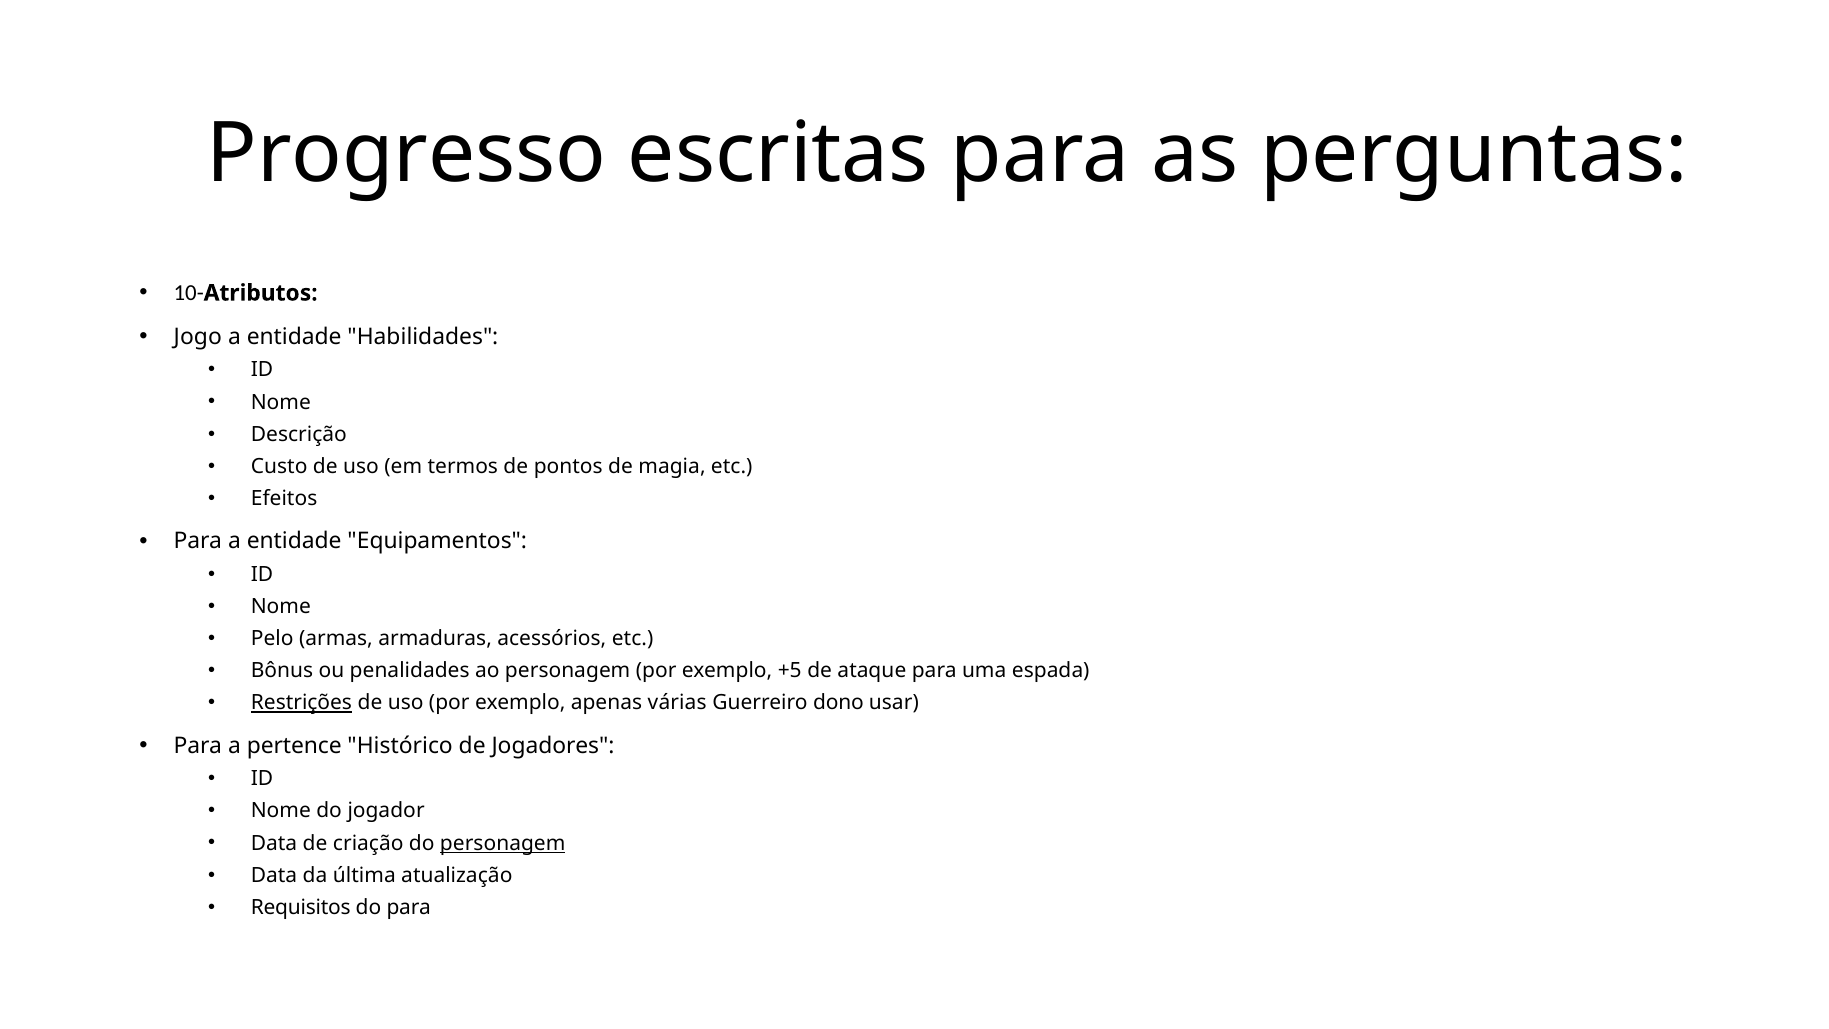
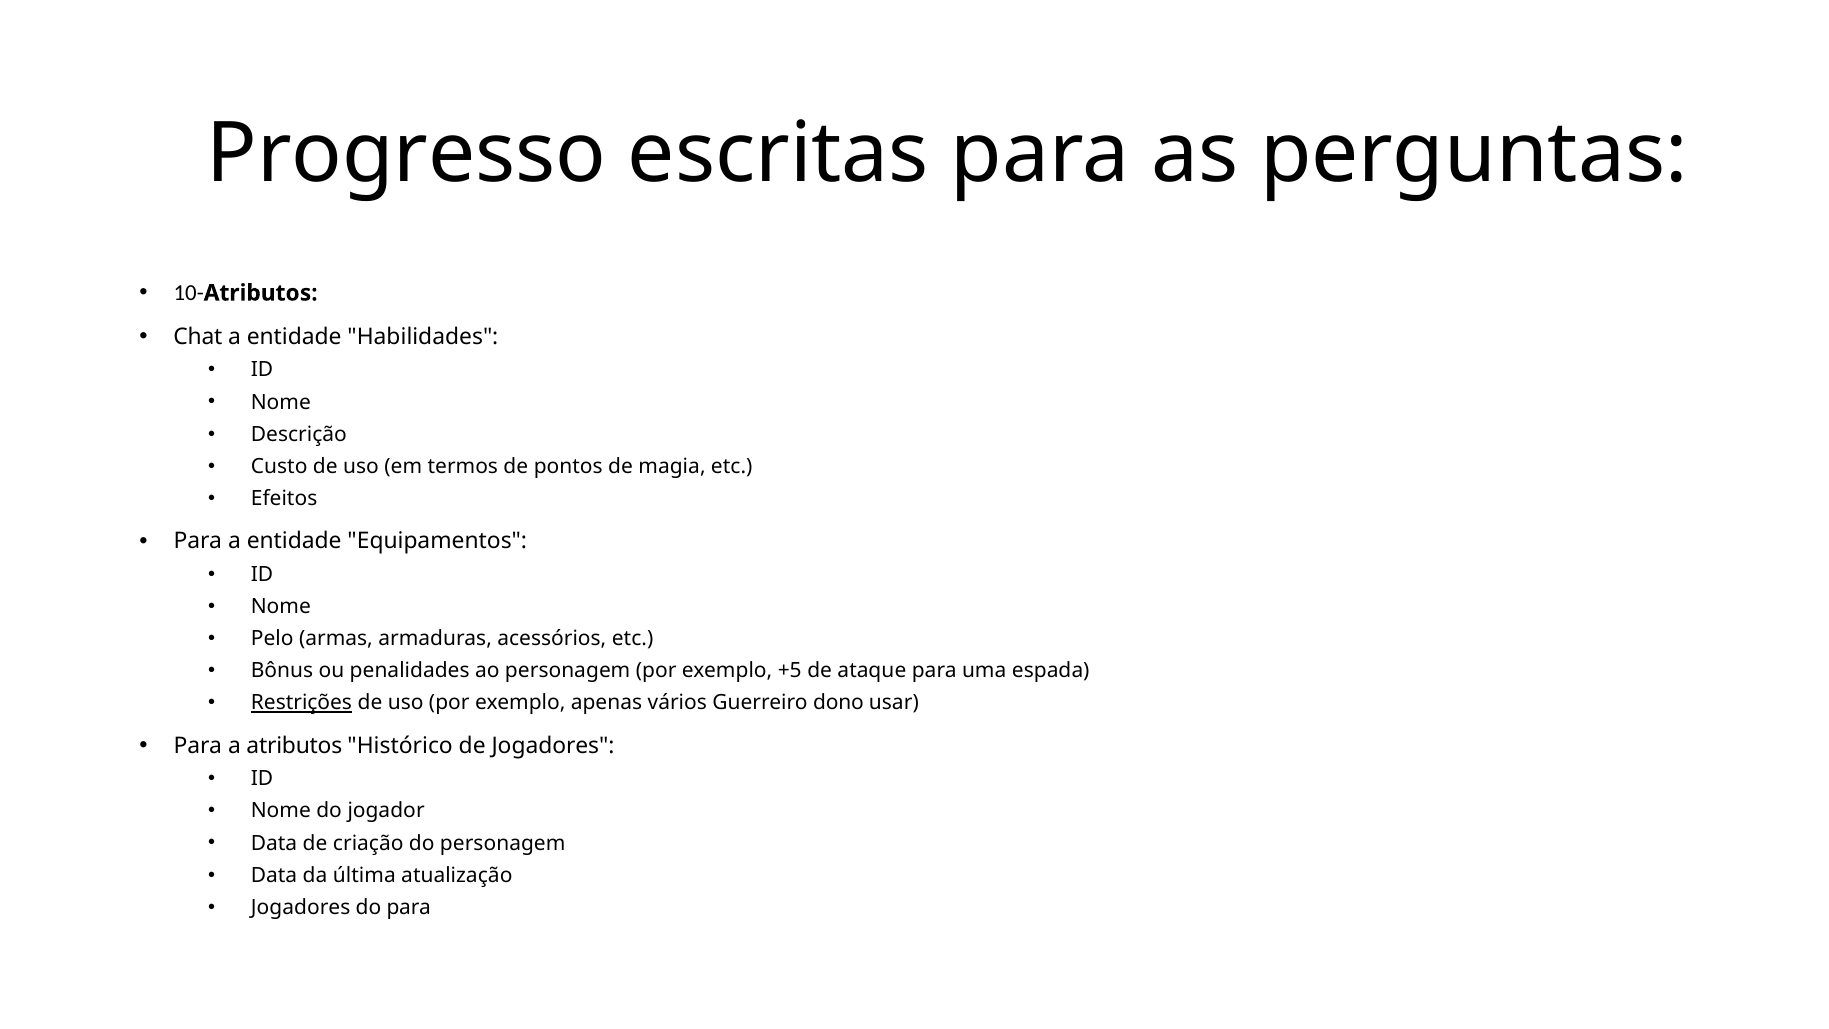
Jogo: Jogo -> Chat (198, 337)
várias: várias -> vários (677, 703)
a pertence: pertence -> atributos (294, 746)
personagem underline: present -> none (503, 843)
Requisitos: Requisitos -> Jogadores (301, 907)
